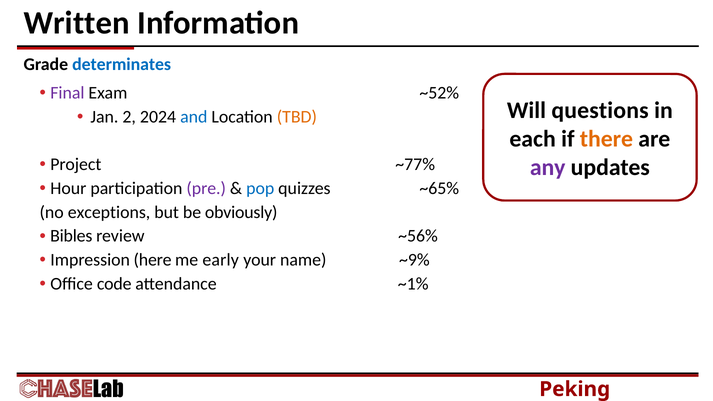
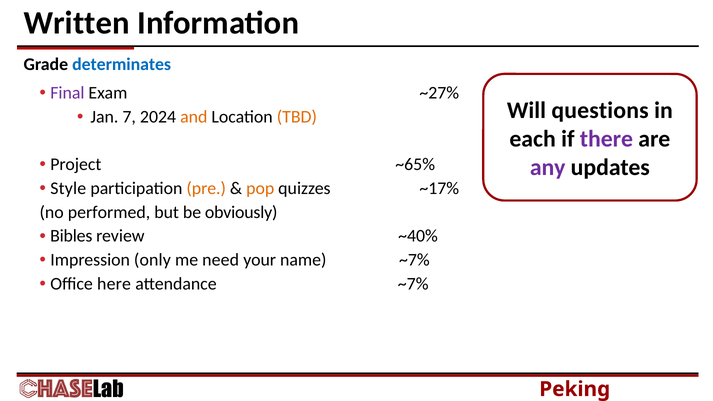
~52%: ~52% -> ~27% (439, 93)
2: 2 -> 7 (129, 117)
and colour: blue -> orange (194, 117)
there colour: orange -> purple (606, 139)
~77%: ~77% -> ~65% (415, 165)
Hour: Hour -> Style (68, 188)
pre colour: purple -> orange (206, 188)
pop colour: blue -> orange (260, 188)
~65%: ~65% -> ~17% (439, 188)
exceptions: exceptions -> performed (109, 212)
~56%: ~56% -> ~40% (418, 236)
here: here -> only (152, 260)
early: early -> need (221, 260)
name ~9%: ~9% -> ~7% (414, 260)
code: code -> here (114, 284)
attendance ~1%: ~1% -> ~7% (413, 284)
